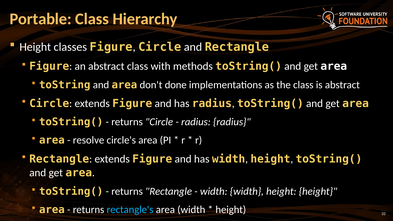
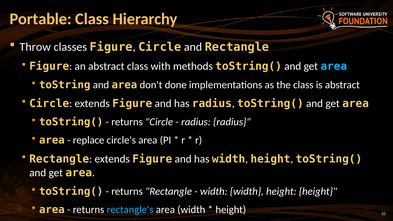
Height: Height -> Throw (35, 47)
area colour: white -> light blue (334, 66)
resolve: resolve -> replace (89, 140)
